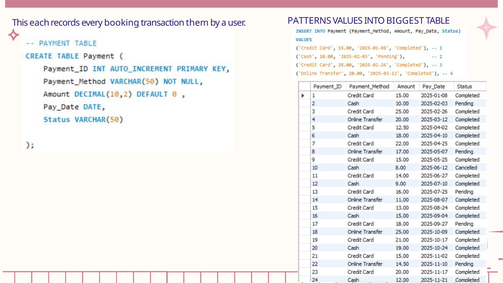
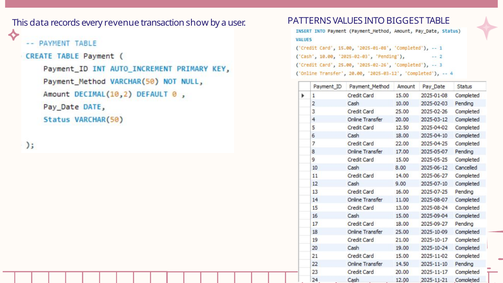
each: each -> data (39, 23)
booking: booking -> revenue (122, 23)
them: them -> show (197, 23)
